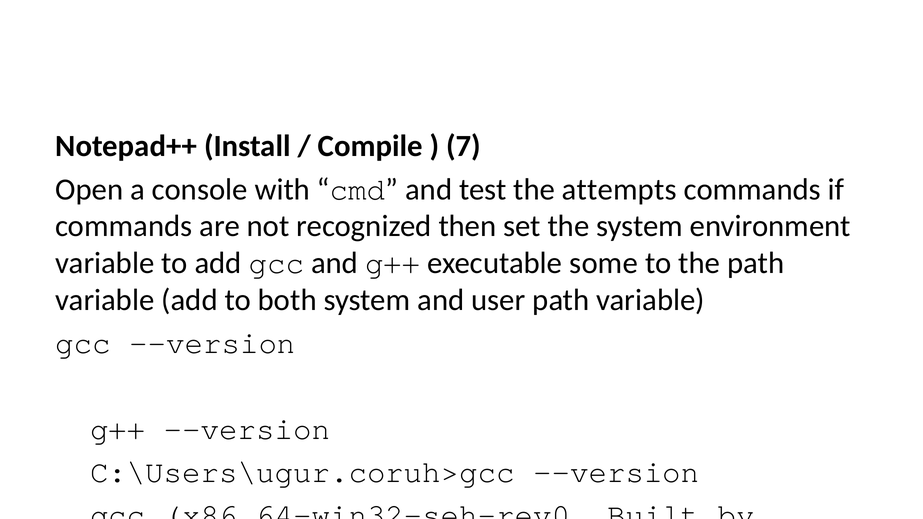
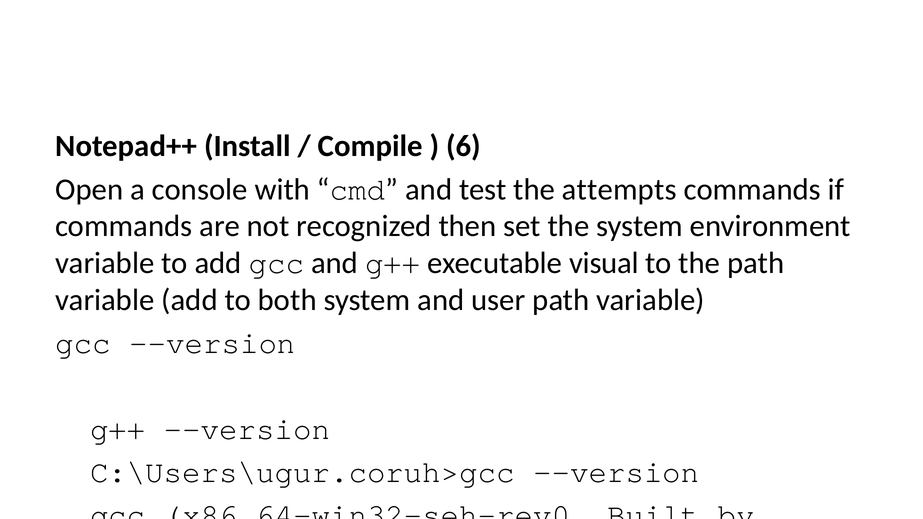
7: 7 -> 6 (464, 146)
some: some -> visual (604, 263)
